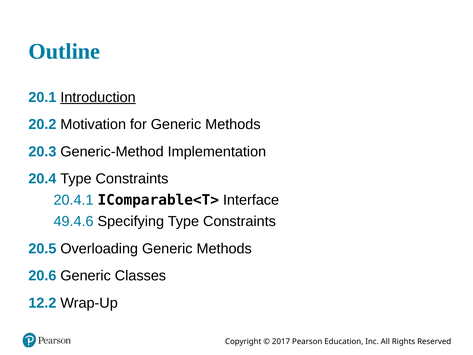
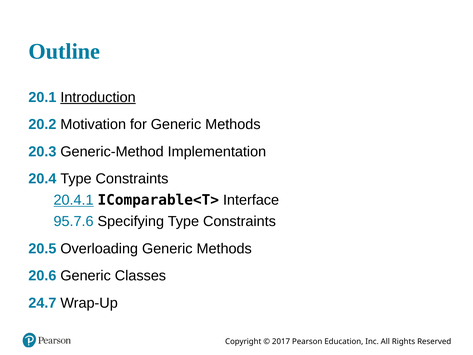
20.4.1 underline: none -> present (74, 200)
49.4.6: 49.4.6 -> 95.7.6 (74, 221)
12.2: 12.2 -> 24.7 (42, 303)
